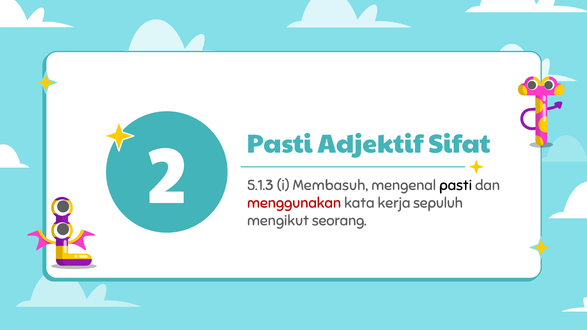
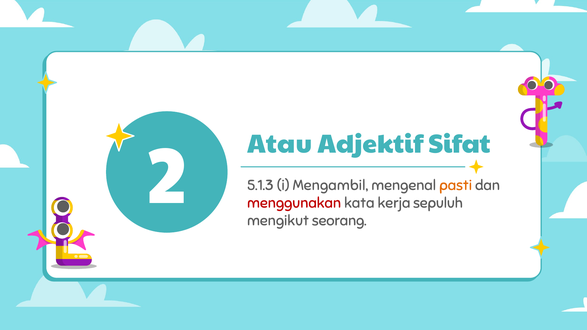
Pasti: Pasti -> Atau (280, 144)
Membasuh: Membasuh -> Mengambil (330, 185)
pasti colour: black -> orange (456, 185)
